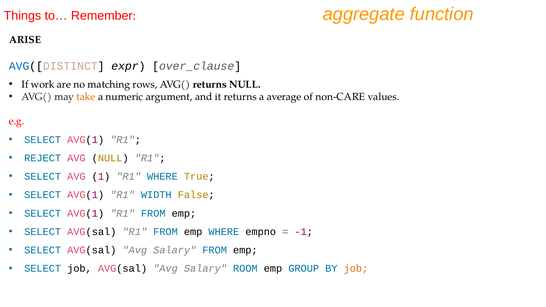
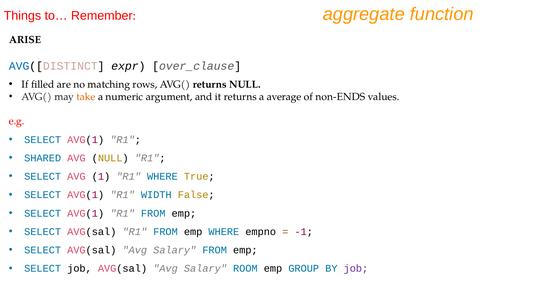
work: work -> filled (43, 84)
non-CARE: non-CARE -> non-ENDS (340, 97)
REJECT: REJECT -> SHARED (43, 158)
job colour: orange -> purple (356, 269)
